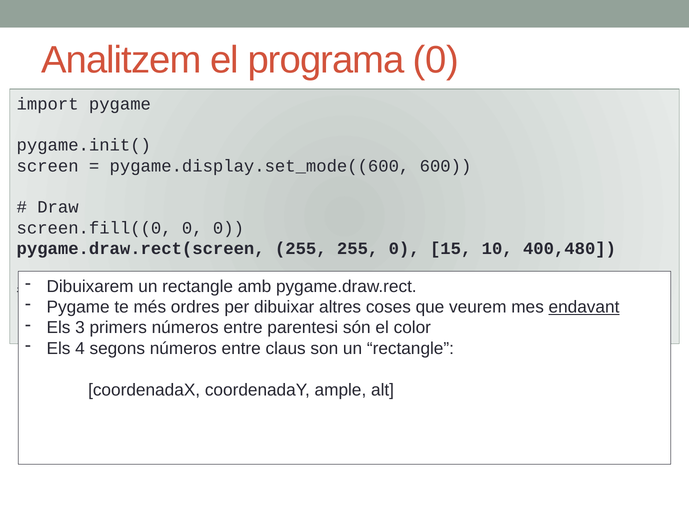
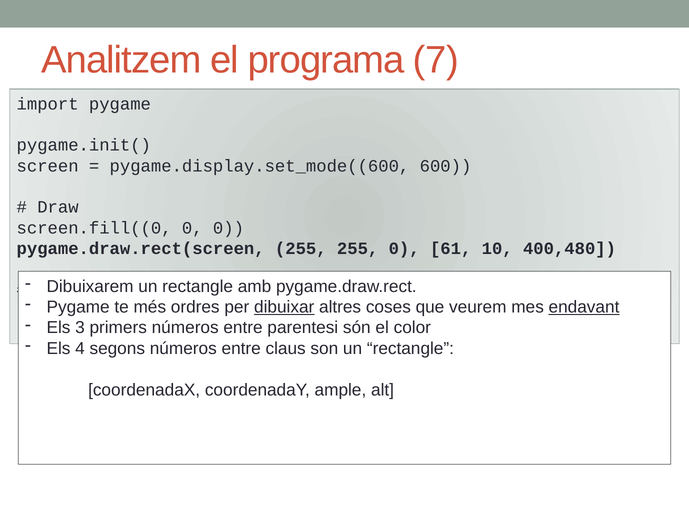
programa 0: 0 -> 7 (436, 60)
15: 15 -> 61 (451, 248)
dibuixar underline: none -> present (284, 307)
